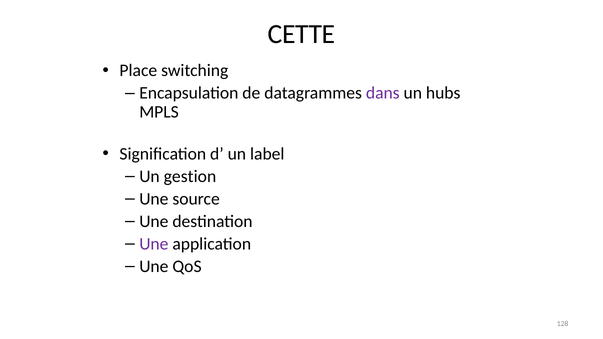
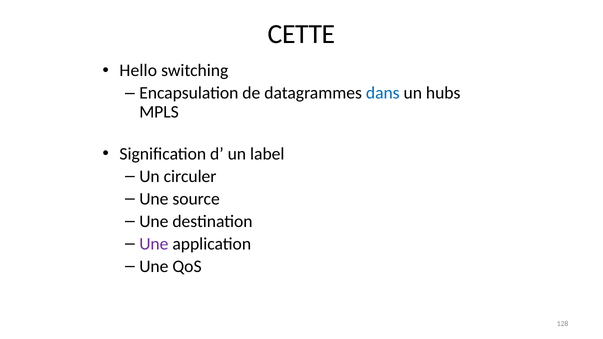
Place: Place -> Hello (138, 71)
dans colour: purple -> blue (383, 93)
gestion: gestion -> circuler (190, 176)
